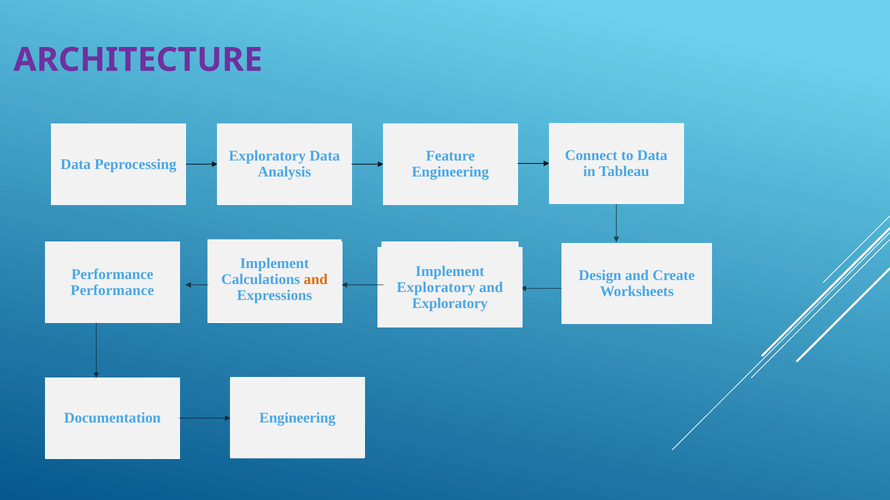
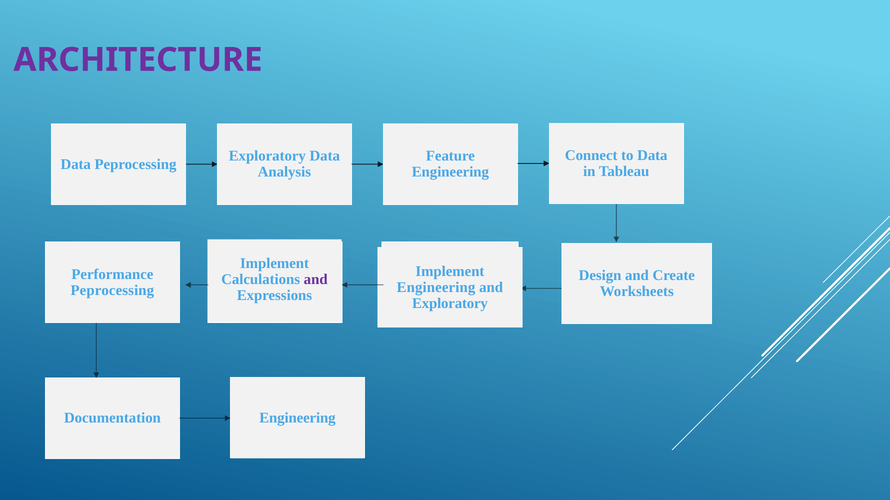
and colour: orange -> purple (316, 280)
Exploratory: Exploratory -> Engineering (436, 288)
Performance: Performance -> Peprocessing (112, 291)
